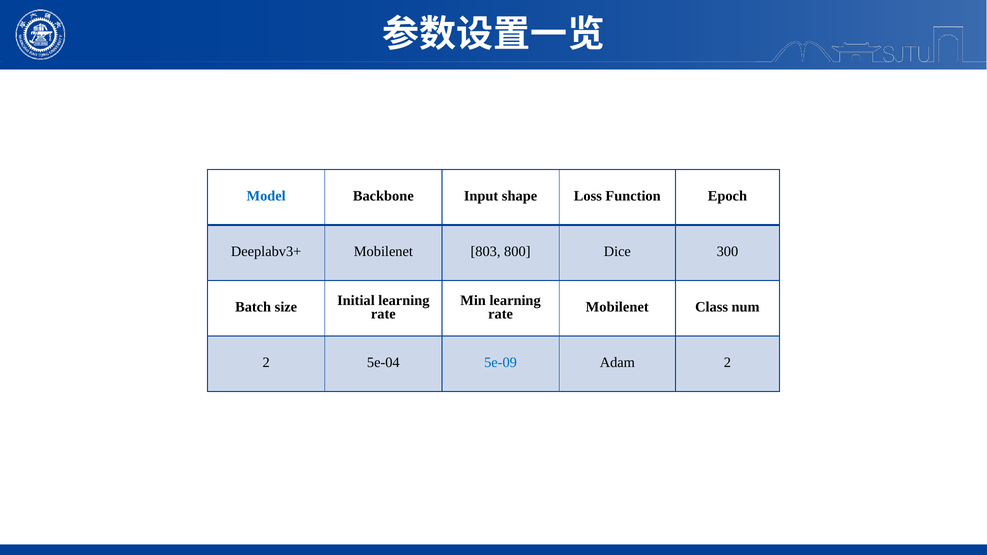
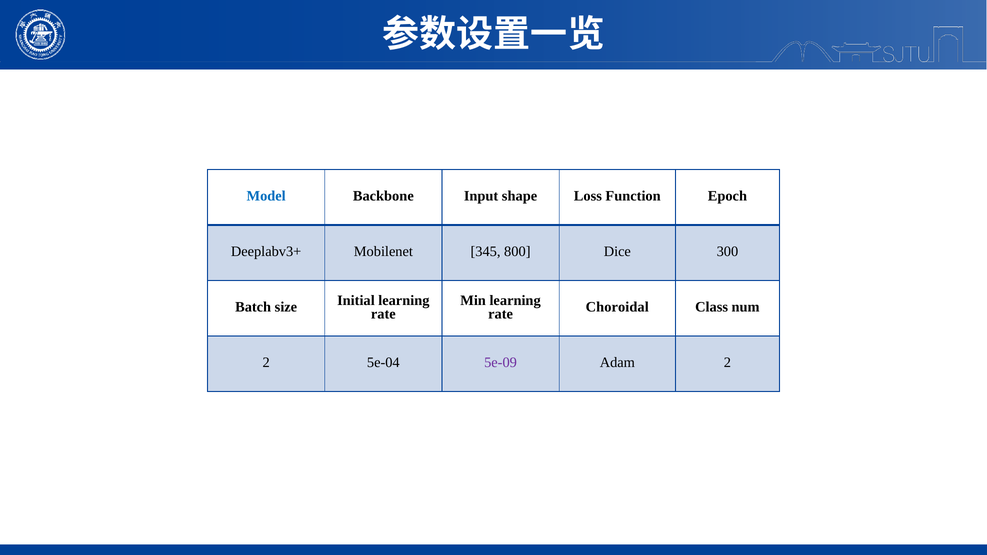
803: 803 -> 345 (486, 252)
rate Mobilenet: Mobilenet -> Choroidal (617, 307)
5e-09 colour: blue -> purple (501, 363)
